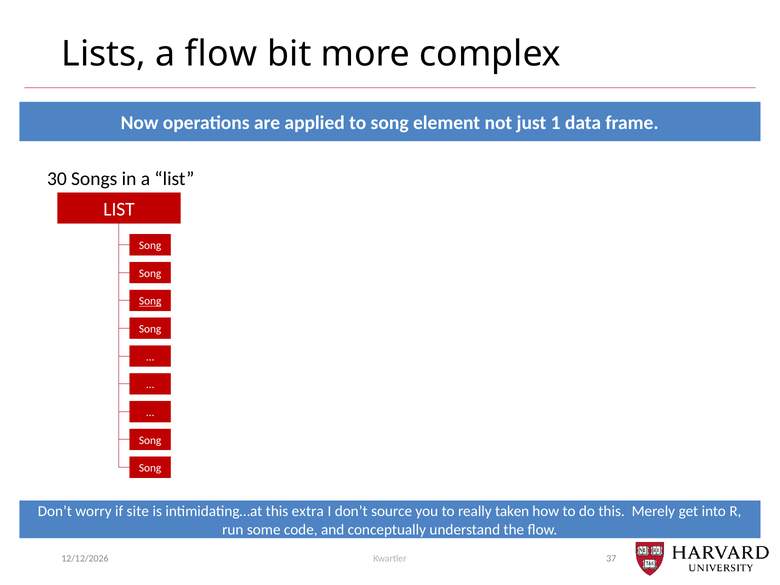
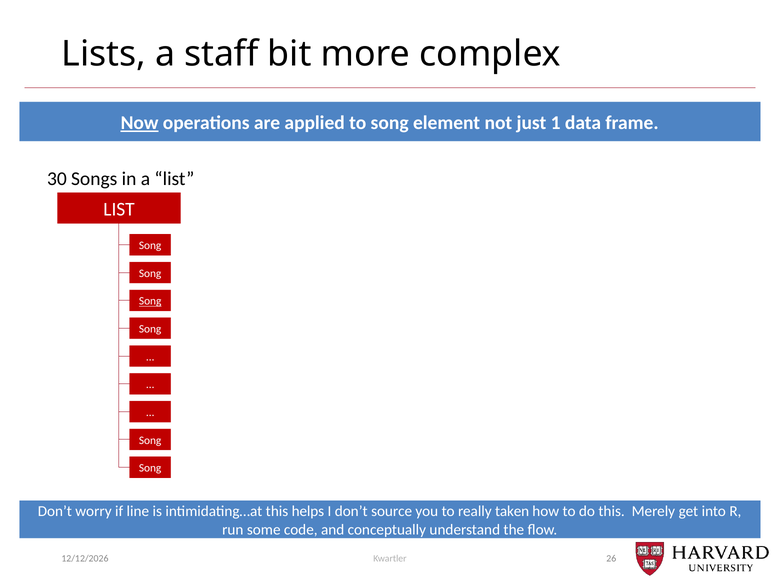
a flow: flow -> staff (221, 54)
Now underline: none -> present (140, 123)
site: site -> line (138, 511)
extra: extra -> helps (308, 511)
37: 37 -> 26 (611, 558)
